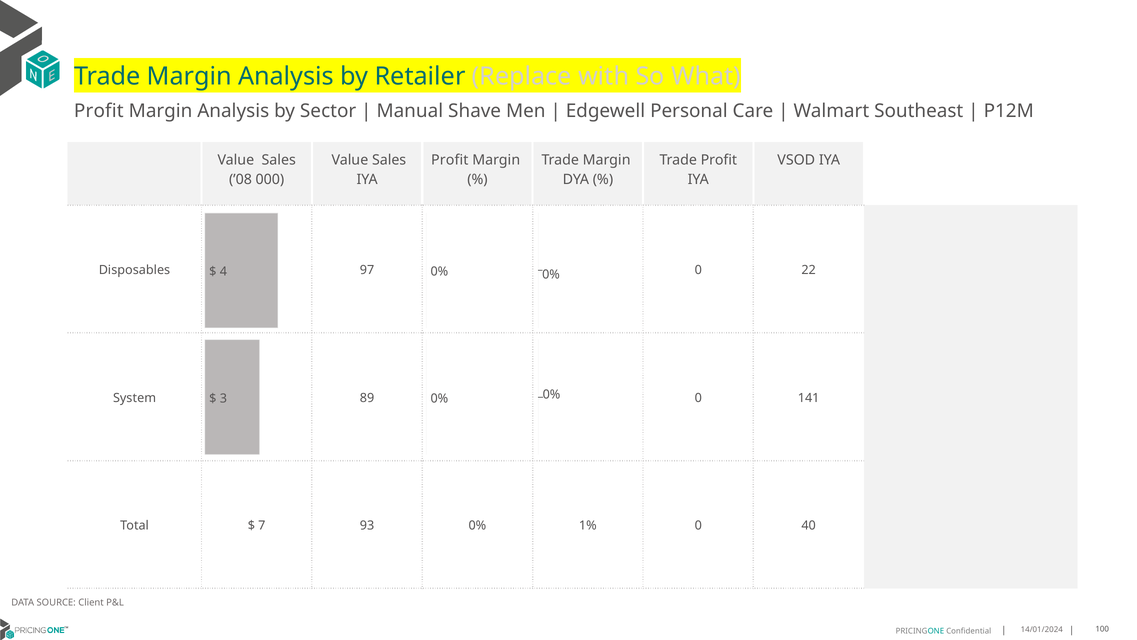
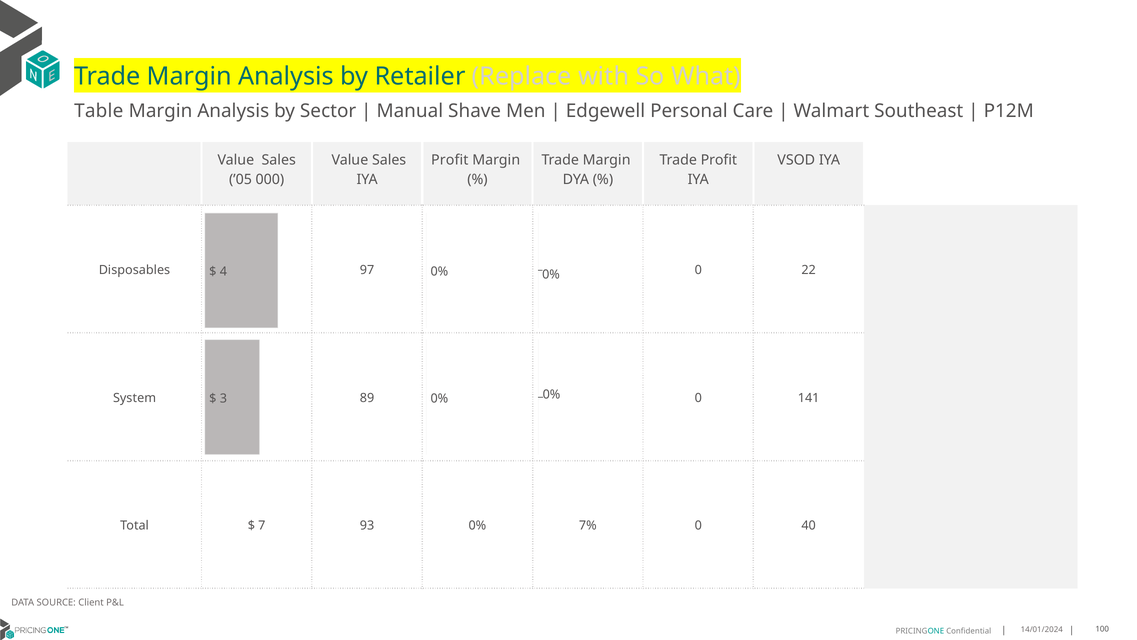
Profit: Profit -> Table (99, 111)
’08: ’08 -> ’05 (240, 180)
1%: 1% -> 7% (588, 525)
